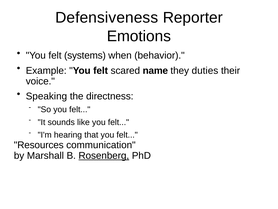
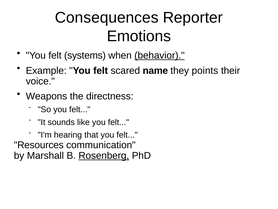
Defensiveness: Defensiveness -> Consequences (107, 18)
behavior underline: none -> present (159, 55)
duties: duties -> points (205, 70)
Speaking: Speaking -> Weapons (46, 96)
